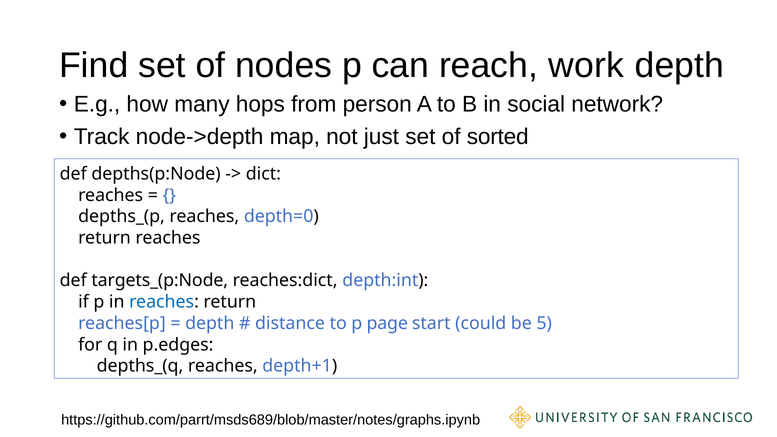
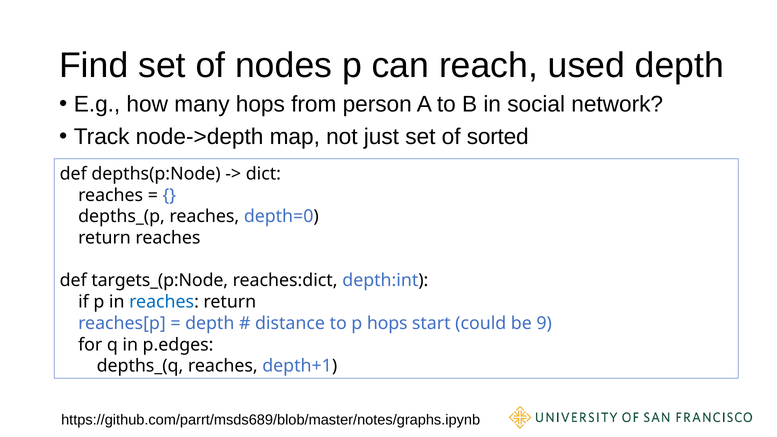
work: work -> used (586, 65)
p page: page -> hops (387, 323)
5: 5 -> 9 (544, 323)
